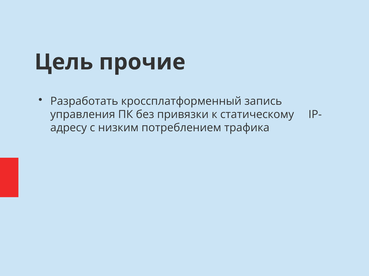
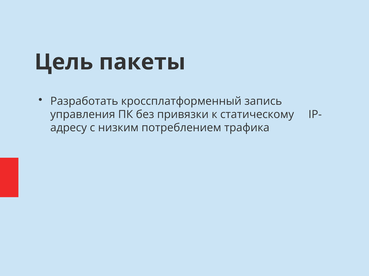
прочие: прочие -> пакеты (142, 62)
